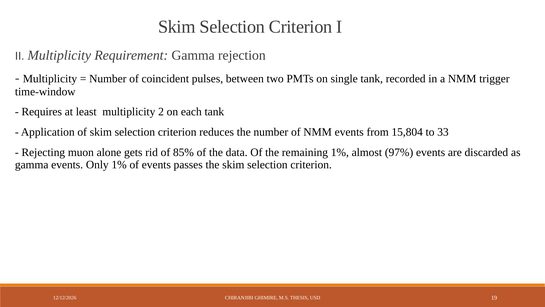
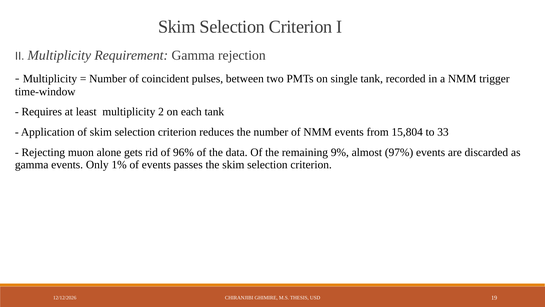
85%: 85% -> 96% (183, 152)
remaining 1%: 1% -> 9% (340, 152)
